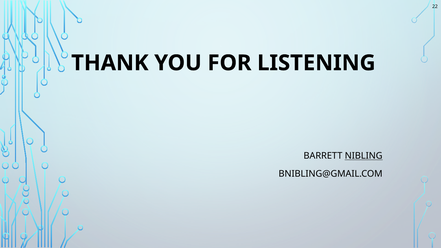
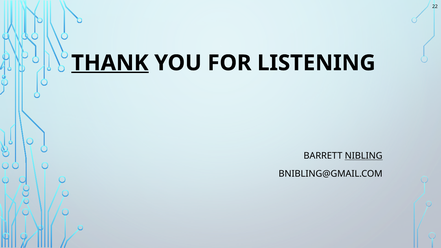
THANK underline: none -> present (110, 63)
